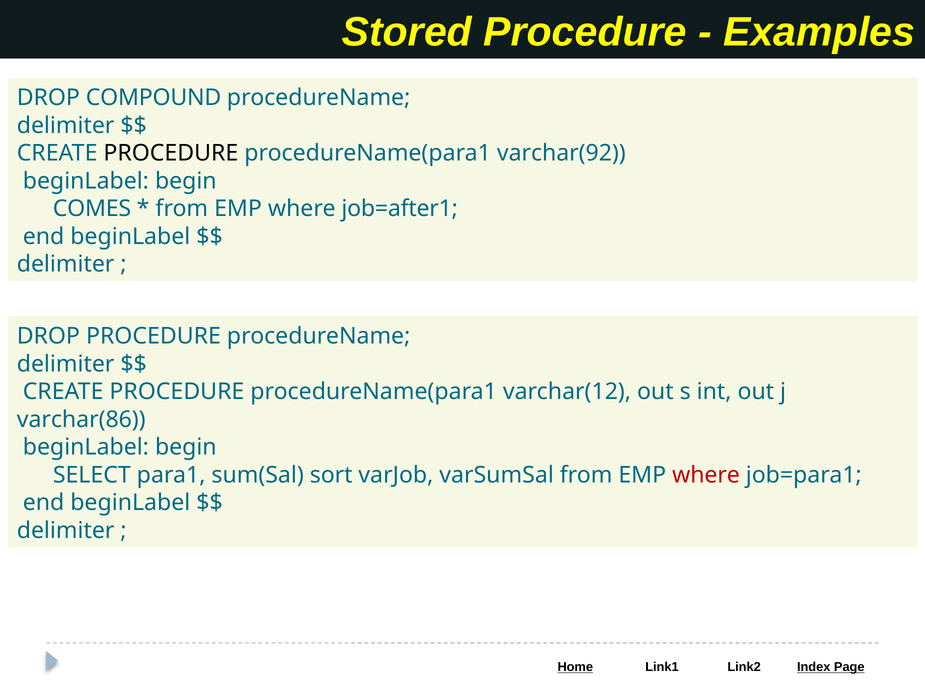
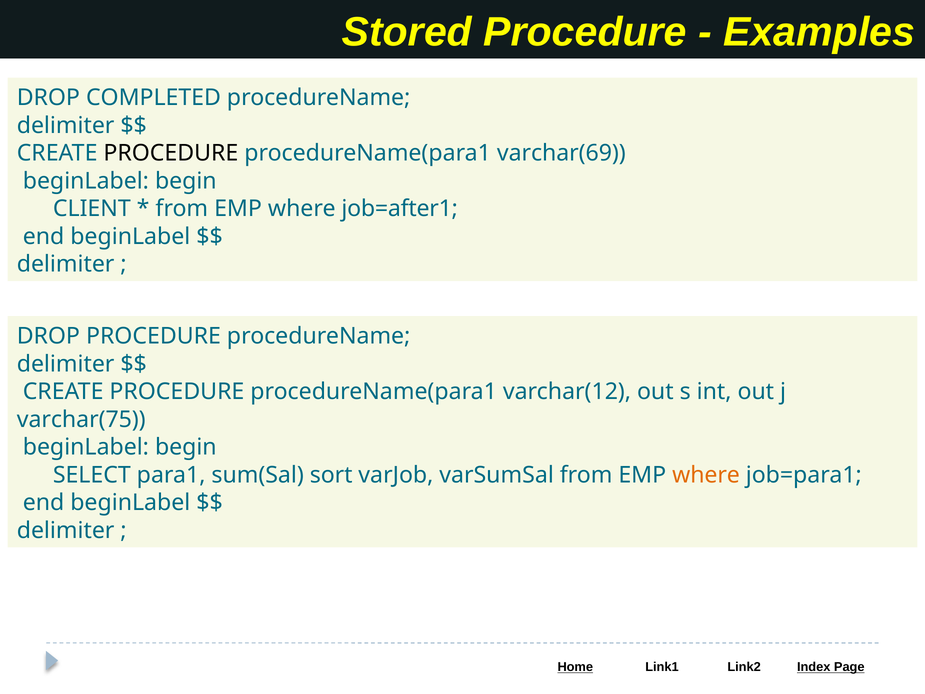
COMPOUND: COMPOUND -> COMPLETED (153, 98)
varchar(92: varchar(92 -> varchar(69 (561, 153)
COMES: COMES -> CLIENT (92, 209)
varchar(86: varchar(86 -> varchar(75 (81, 419)
where colour: red -> orange (706, 475)
